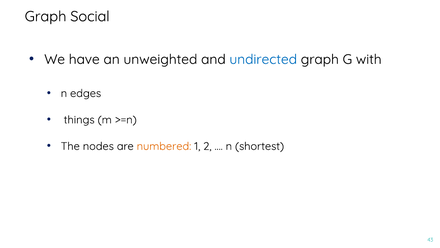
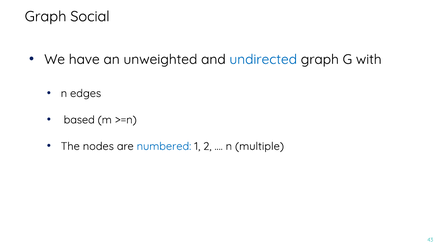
things: things -> based (79, 120)
numbered colour: orange -> blue (164, 146)
shortest: shortest -> multiple (260, 146)
